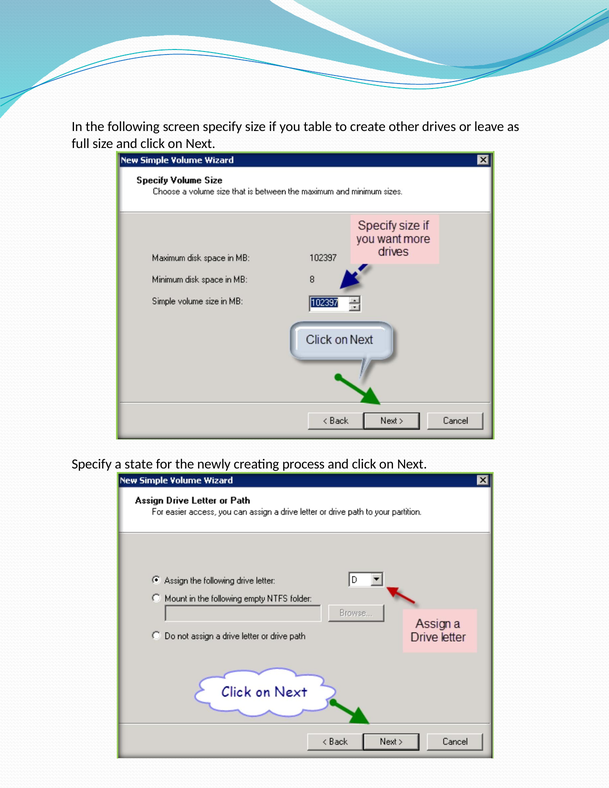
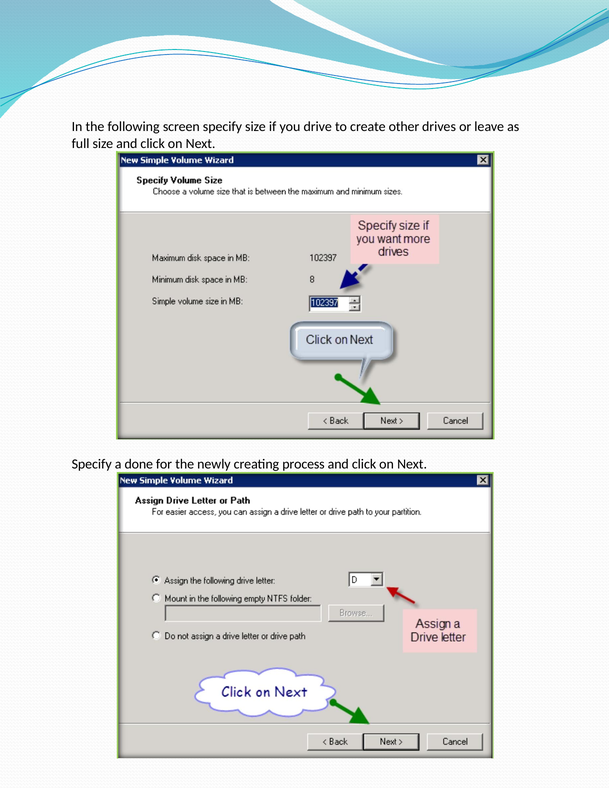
table: table -> drive (318, 127)
state: state -> done (139, 464)
